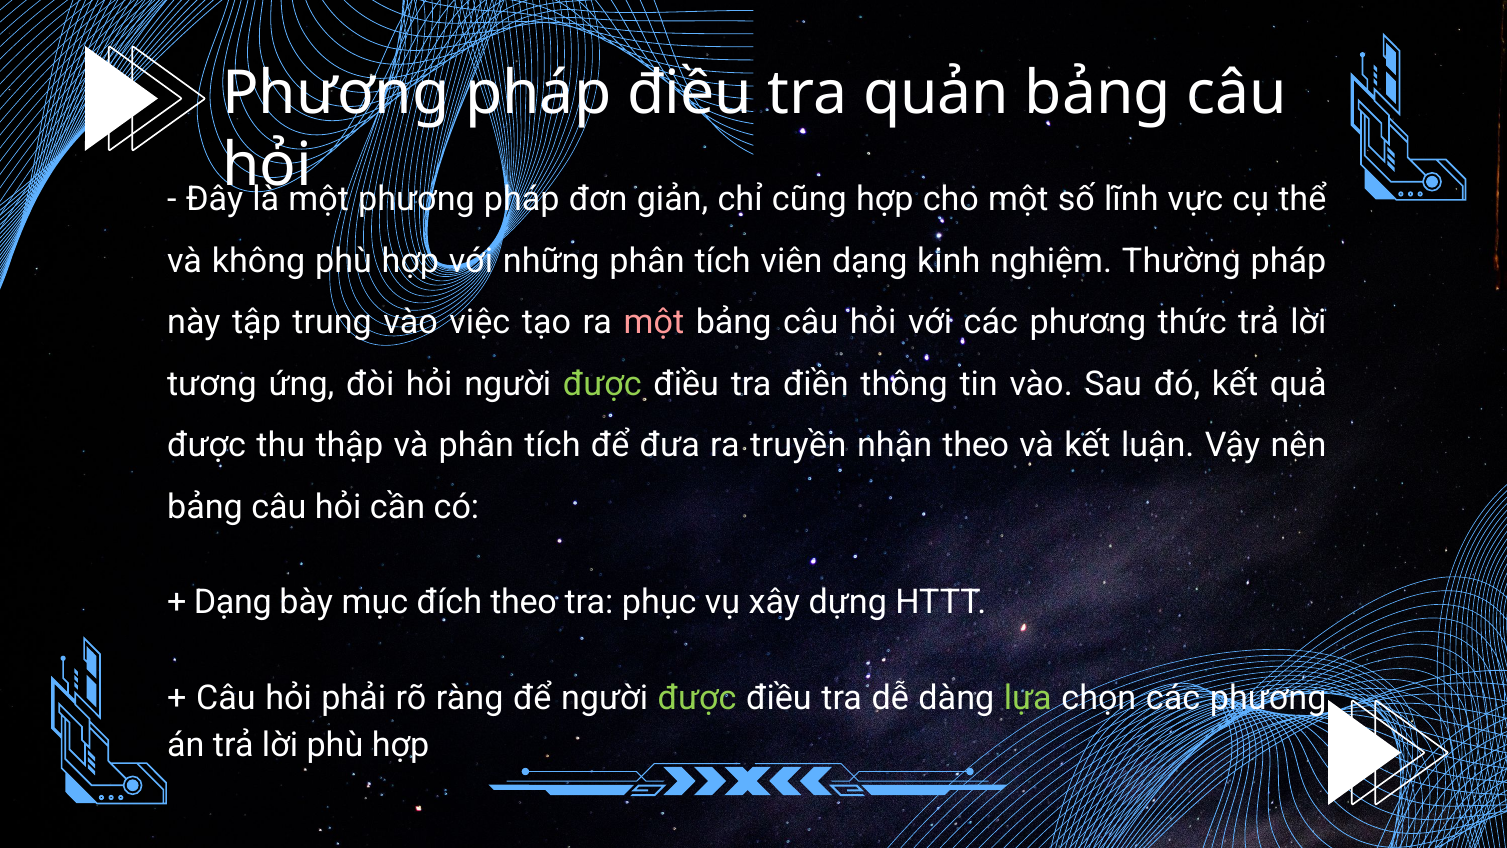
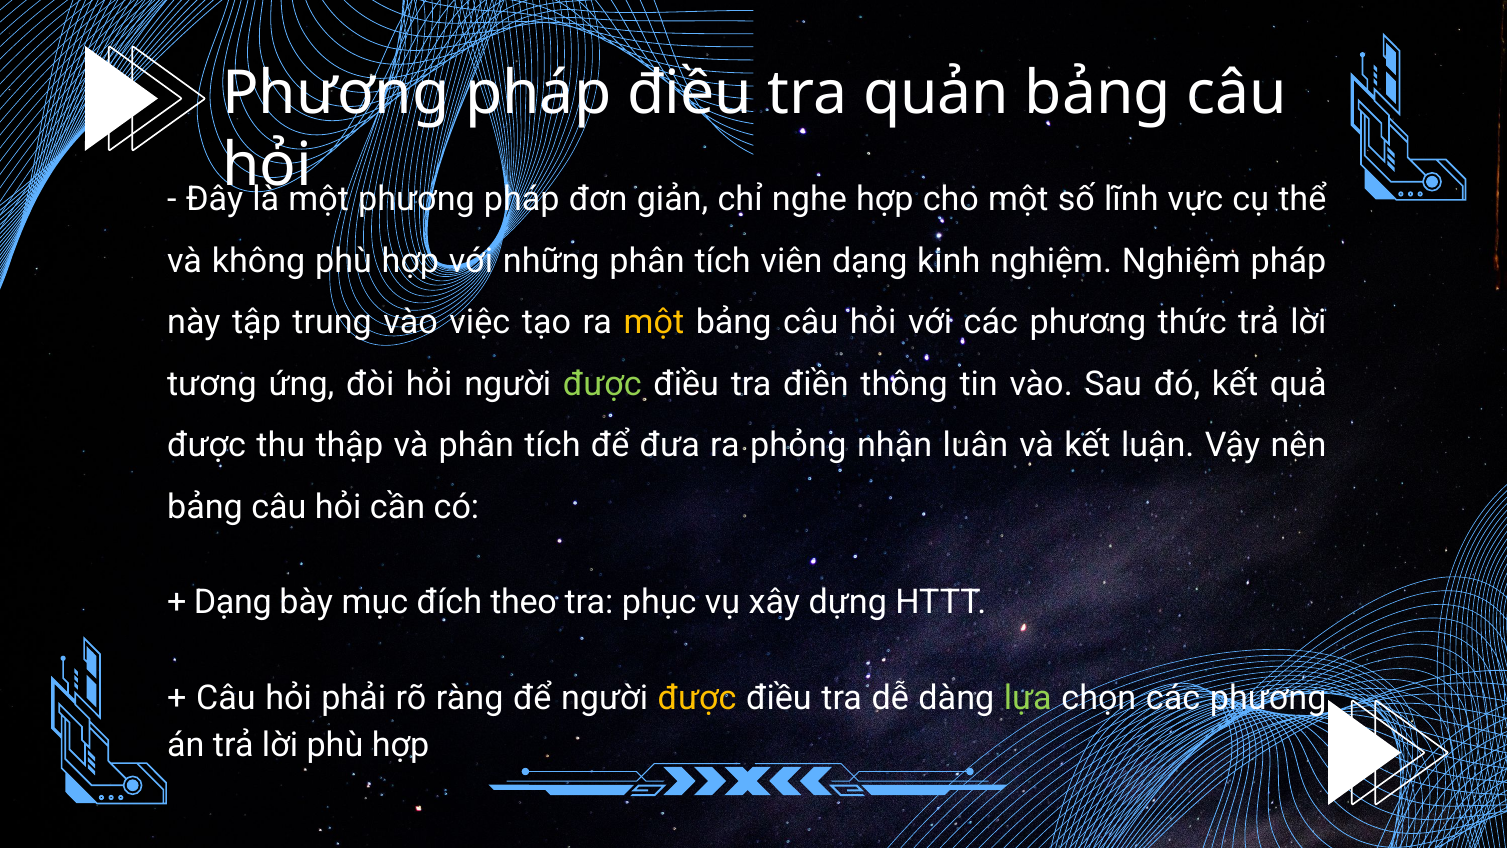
cũng: cũng -> nghe (809, 200)
nghiệm Thường: Thường -> Nghiệm (1181, 261)
một colour: pink -> yellow (654, 322)
truyền: truyền -> phỏng (798, 445)
nhận theo: theo -> luân (975, 445)
được colour: light green -> yellow (697, 698)
